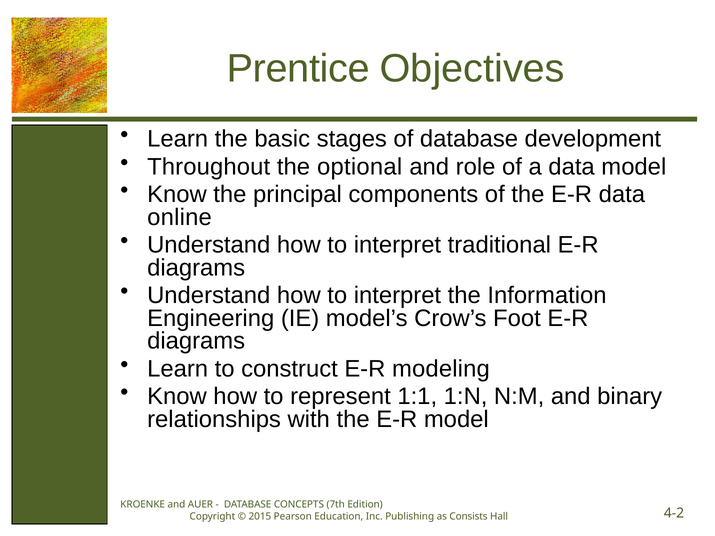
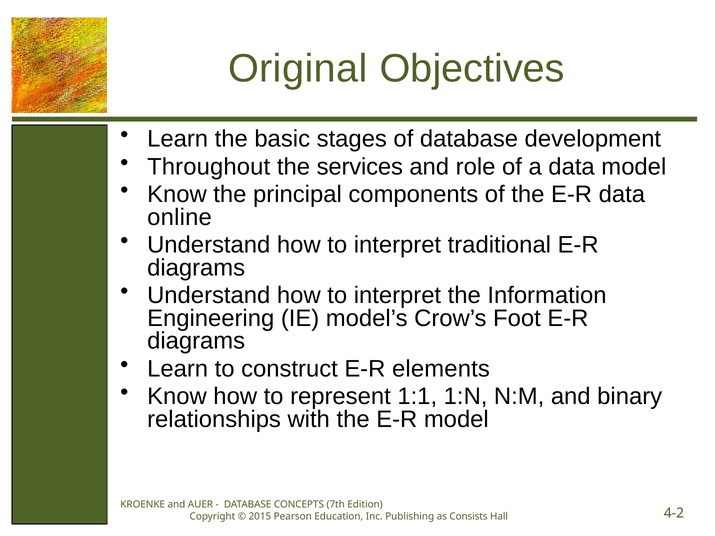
Prentice: Prentice -> Original (298, 69)
optional: optional -> services (360, 167)
modeling: modeling -> elements (441, 369)
